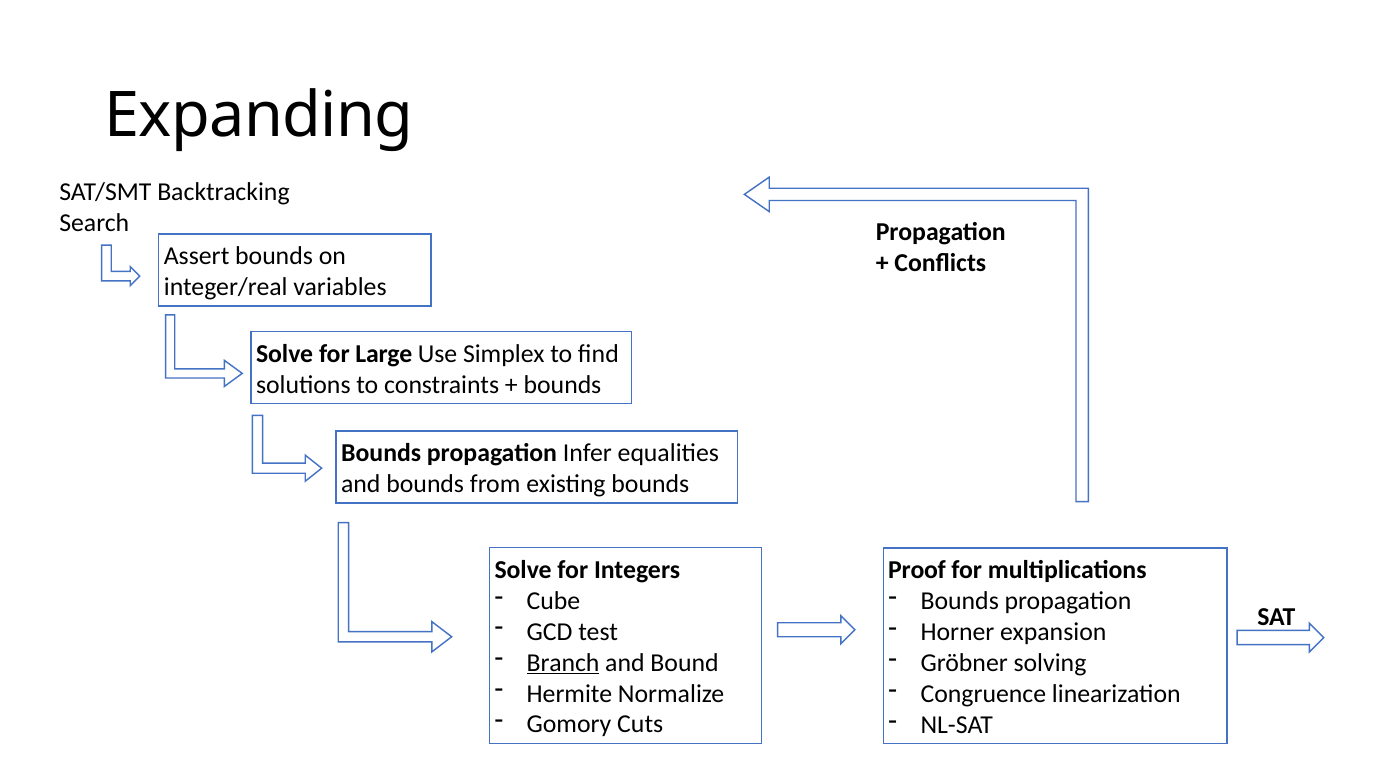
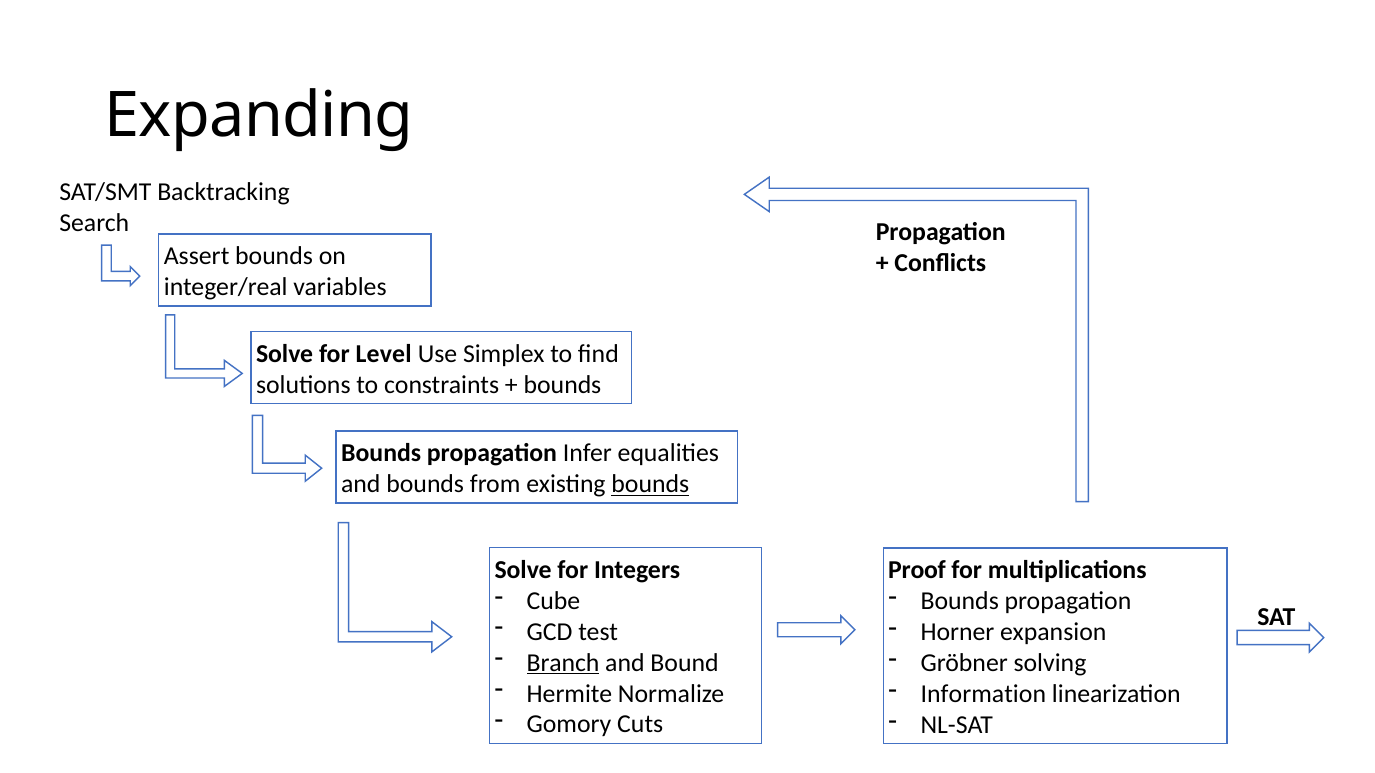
Large: Large -> Level (384, 354)
bounds underline: none -> present (650, 485)
Congruence: Congruence -> Information (983, 694)
